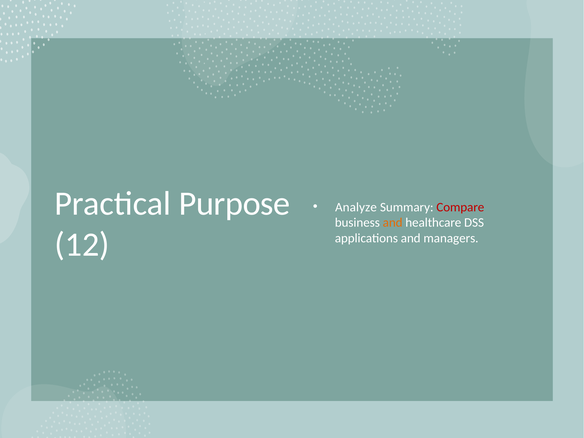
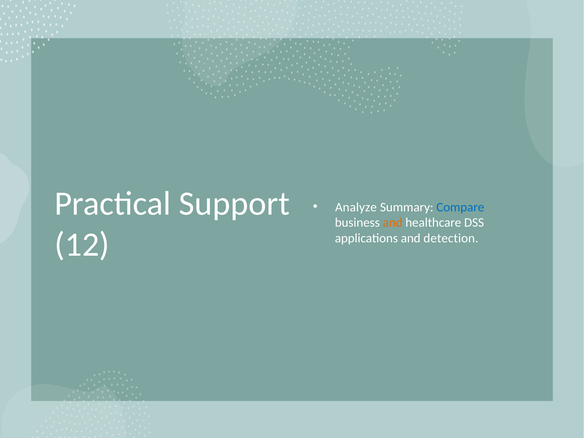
Purpose: Purpose -> Support (234, 204)
Compare colour: red -> blue (460, 207)
managers: managers -> detection (451, 238)
